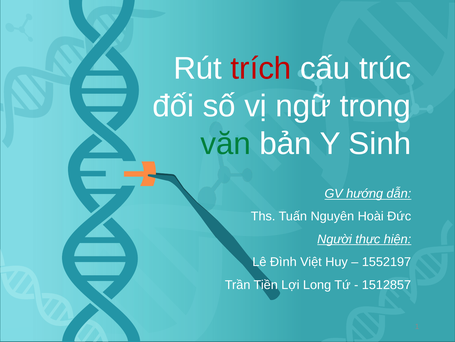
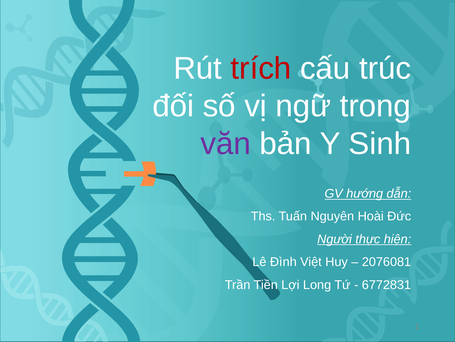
văn colour: green -> purple (226, 143)
1552197: 1552197 -> 2076081 (386, 261)
1512857: 1512857 -> 6772831 (386, 284)
